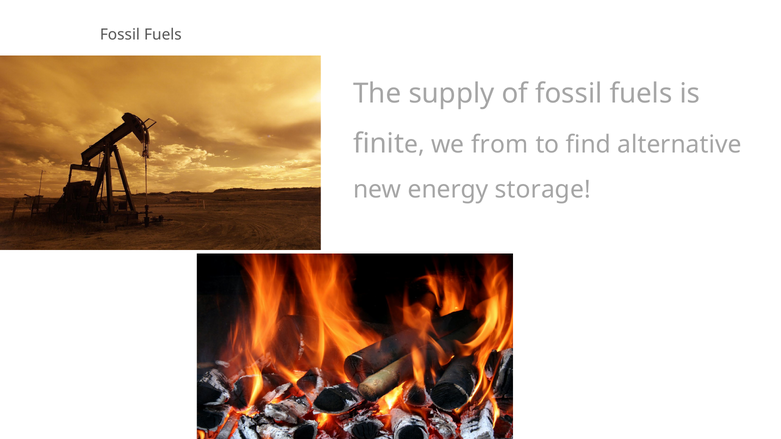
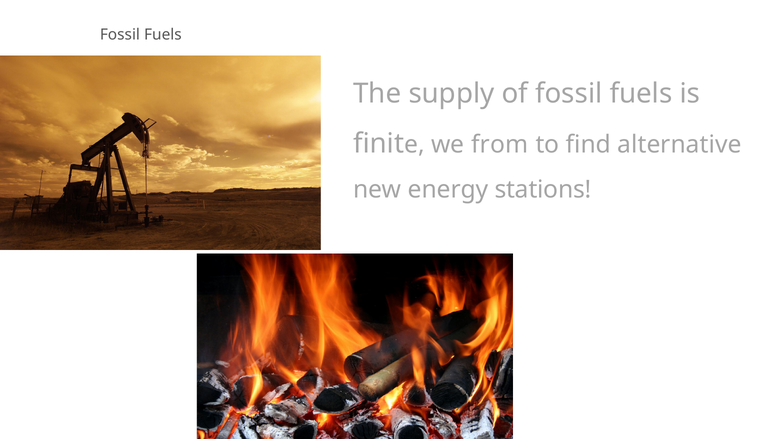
storage: storage -> stations (543, 190)
